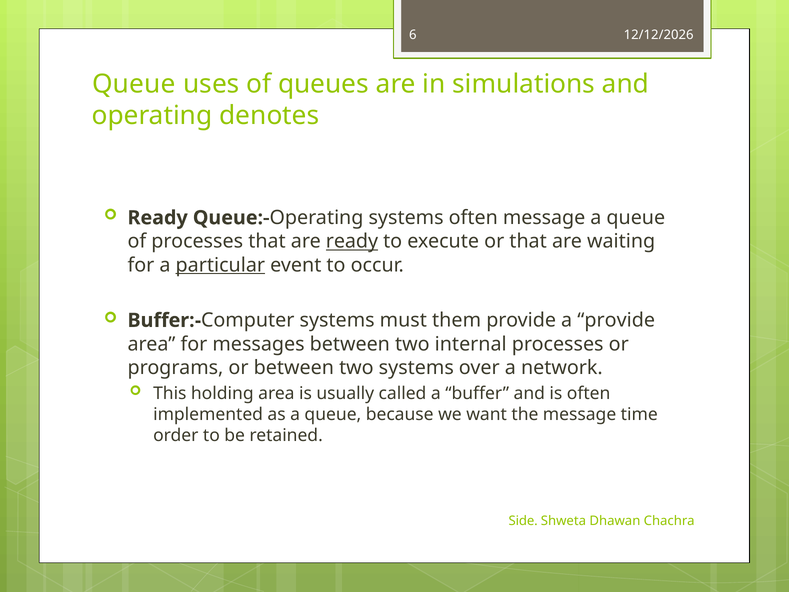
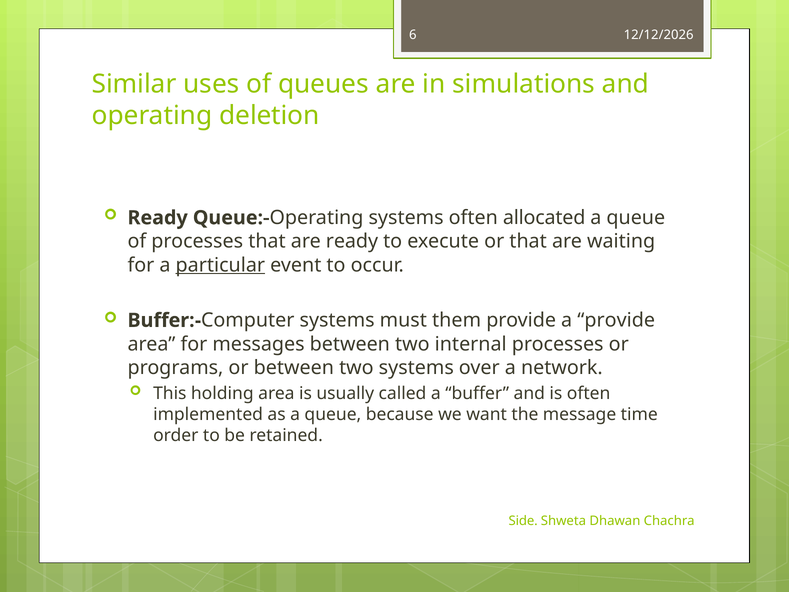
Queue: Queue -> Similar (134, 84)
denotes: denotes -> deletion (269, 116)
often message: message -> allocated (544, 218)
ready underline: present -> none (352, 241)
